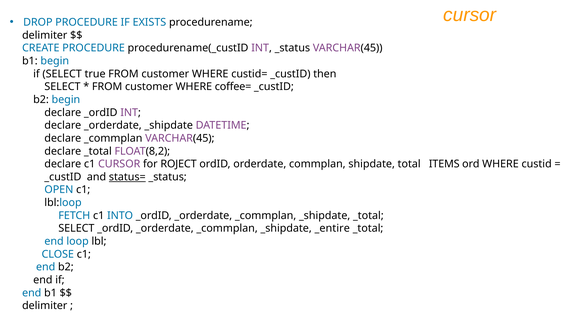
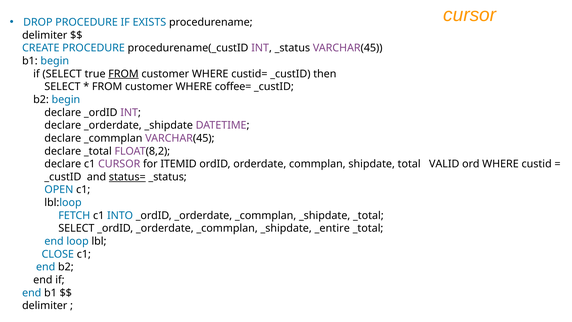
FROM underline: none -> present (123, 74)
ROJECT: ROJECT -> ITEMID (179, 164)
ITEMS: ITEMS -> VALID (444, 164)
